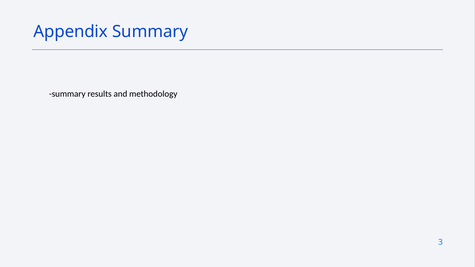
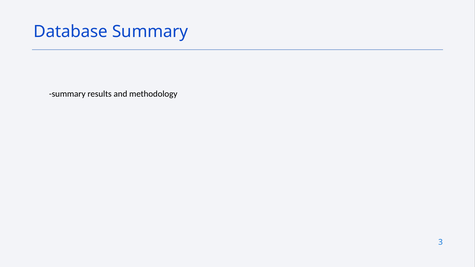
Appendix: Appendix -> Database (71, 32)
